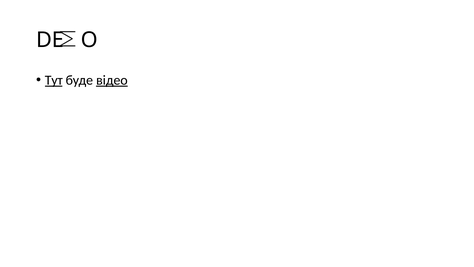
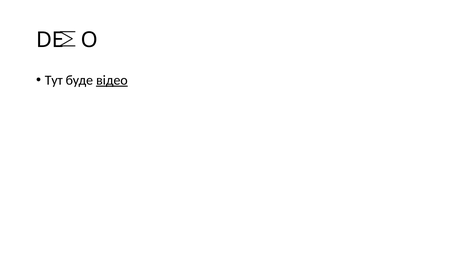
Тут underline: present -> none (54, 80)
